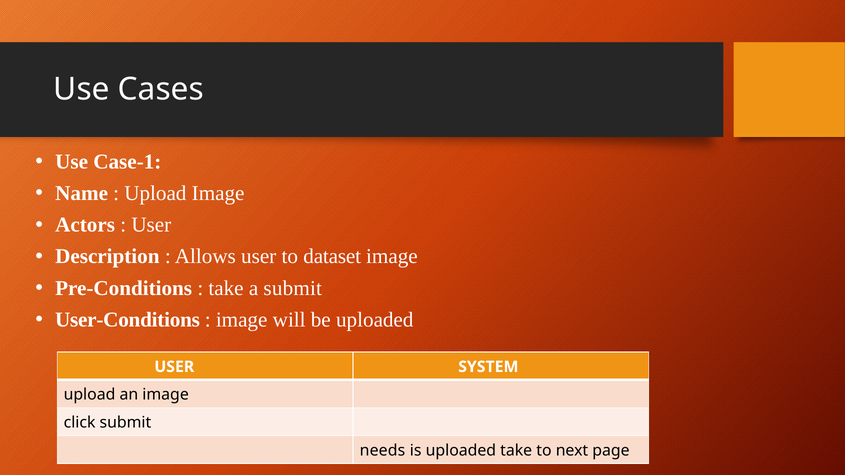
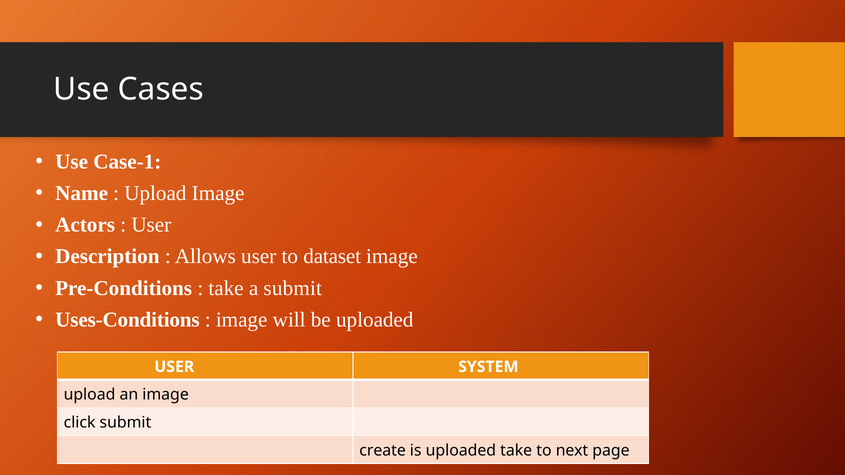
User-Conditions: User-Conditions -> Uses-Conditions (127, 320)
needs: needs -> create (383, 451)
